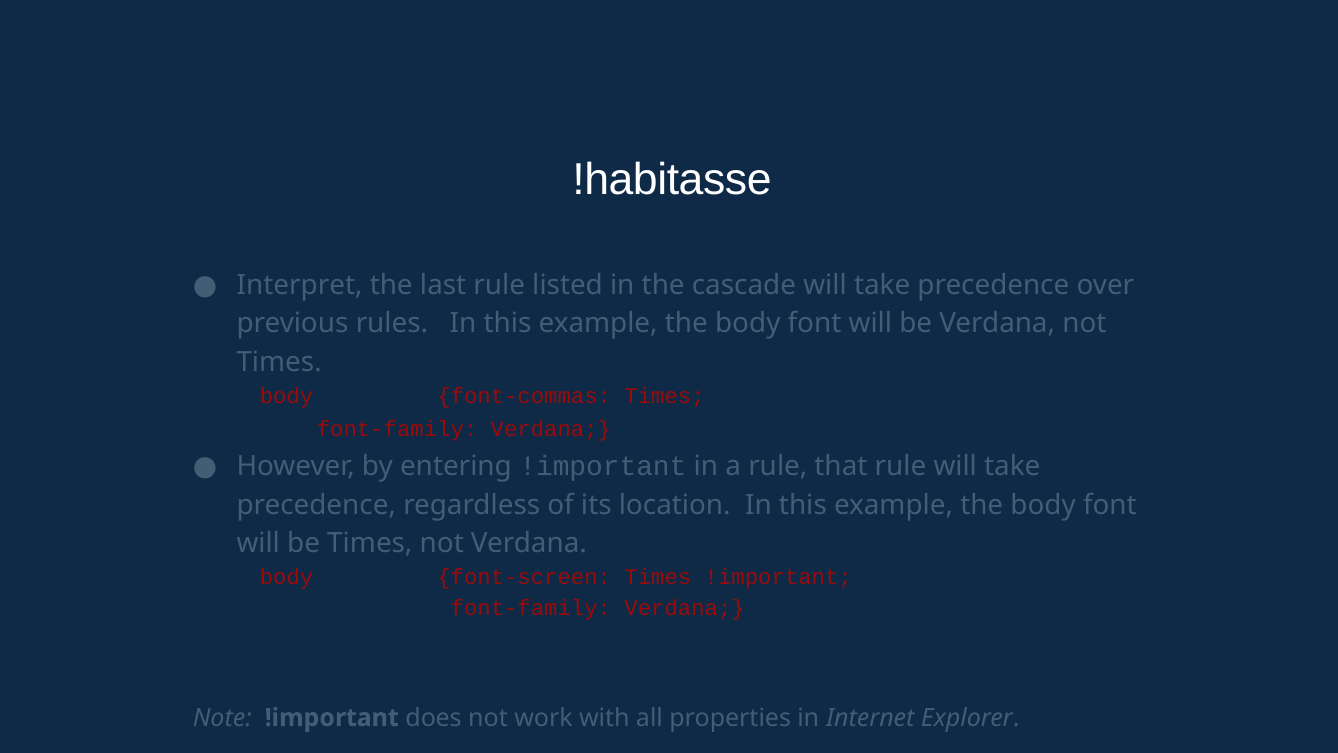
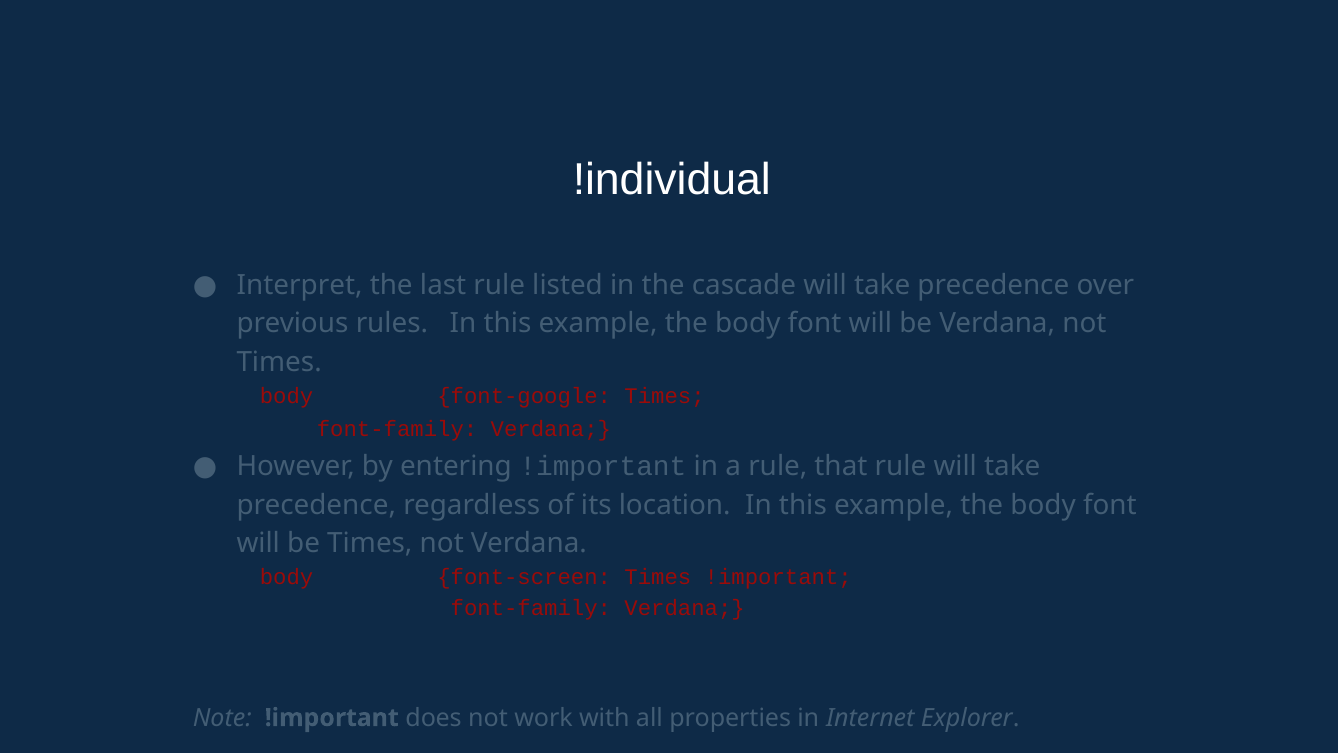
!habitasse: !habitasse -> !individual (672, 180)
font-commas: font-commas -> font-google (524, 396)
